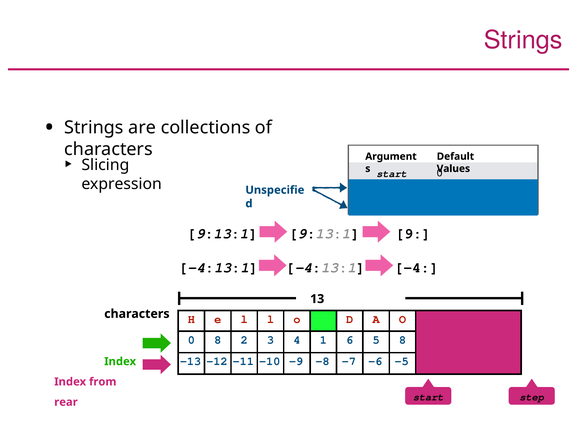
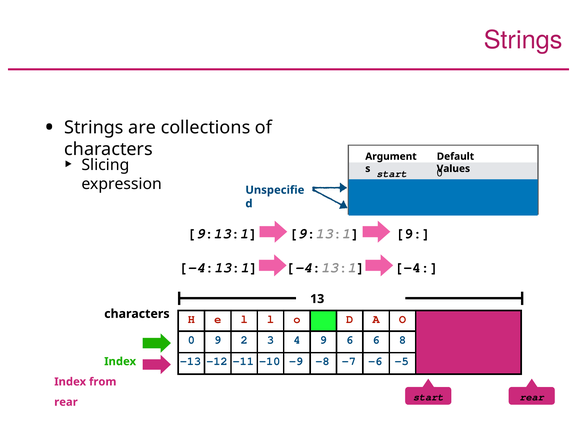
0 8: 8 -> 9 (218, 340)
4 1: 1 -> 9 (323, 340)
6 5: 5 -> 6 (376, 340)
start step: step -> rear (532, 397)
